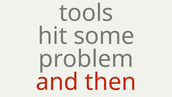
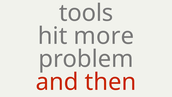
hit some: some -> more (104, 36)
